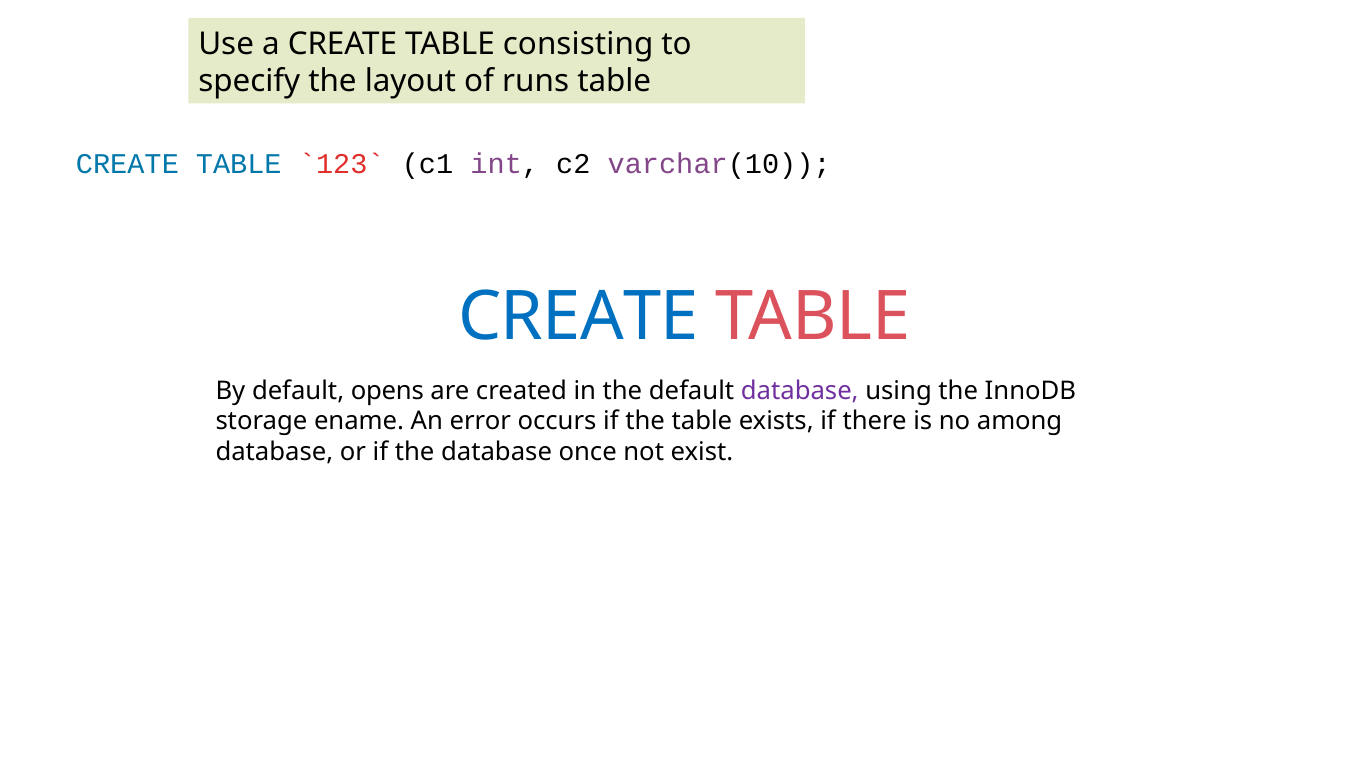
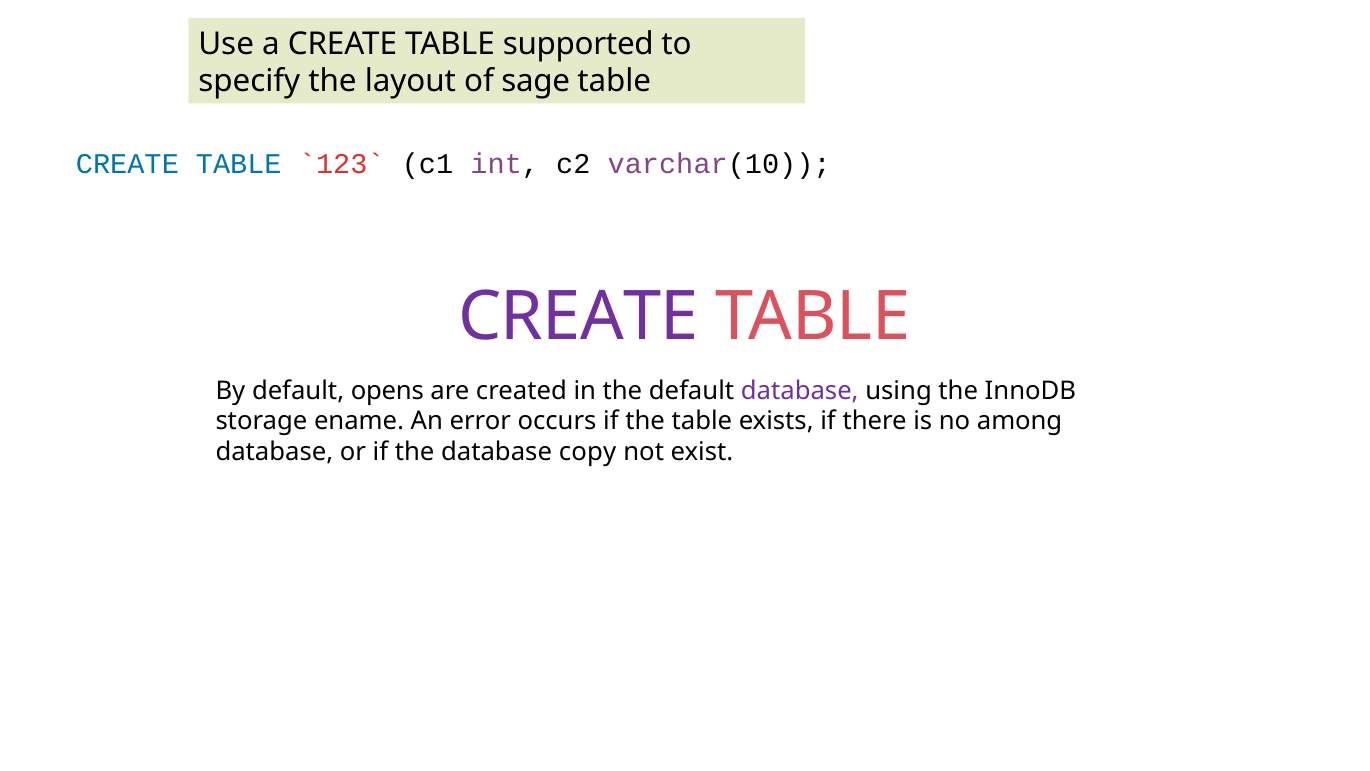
consisting: consisting -> supported (578, 44)
runs: runs -> sage (536, 82)
CREATE colour: blue -> purple (579, 316)
once: once -> copy (588, 452)
